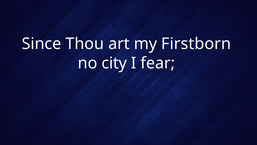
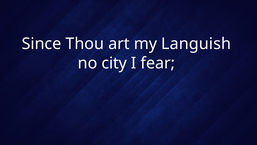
Firstborn: Firstborn -> Languish (196, 44)
